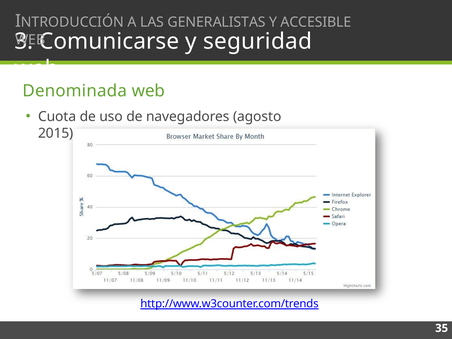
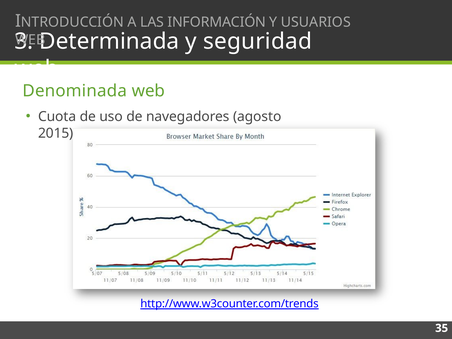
GENERALISTAS: GENERALISTAS -> INFORMACIÓN (217, 22)
ACCESIBLE: ACCESIBLE -> USUARIOS (316, 22)
Comunicarse: Comunicarse -> Determinada (109, 41)
